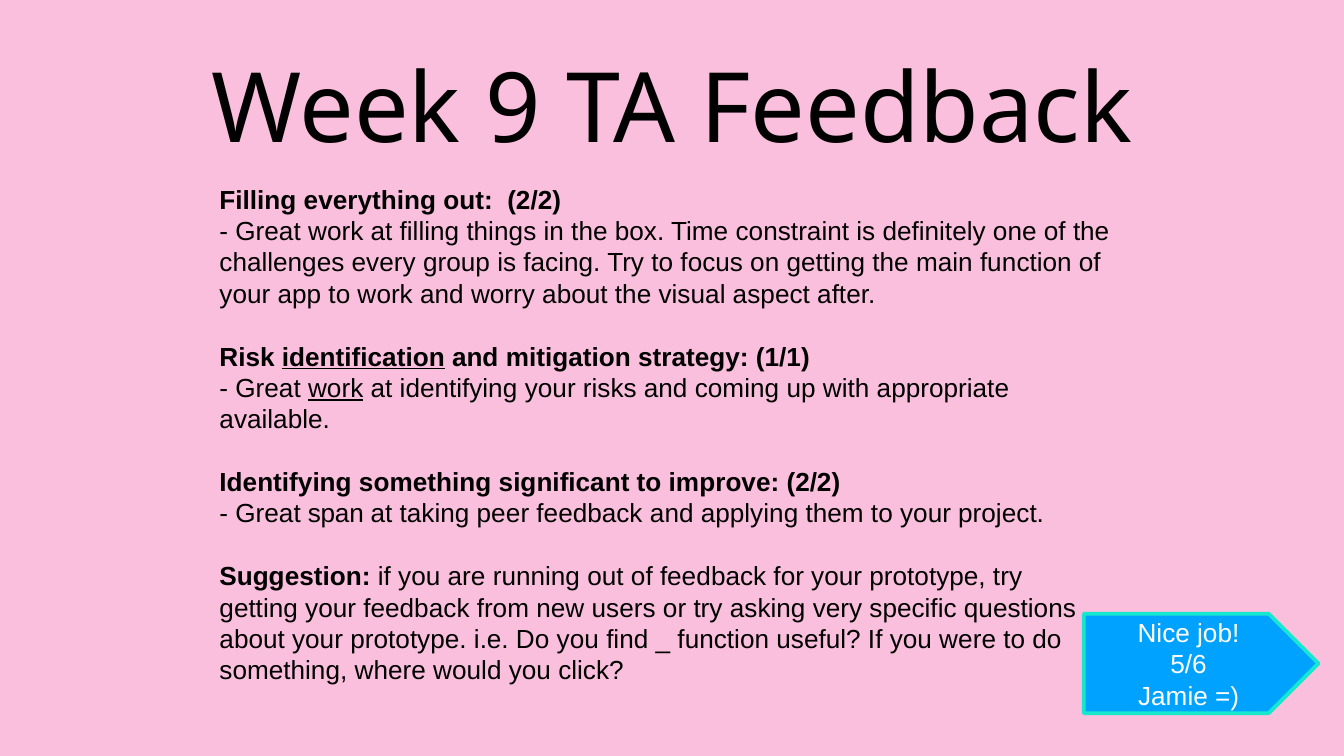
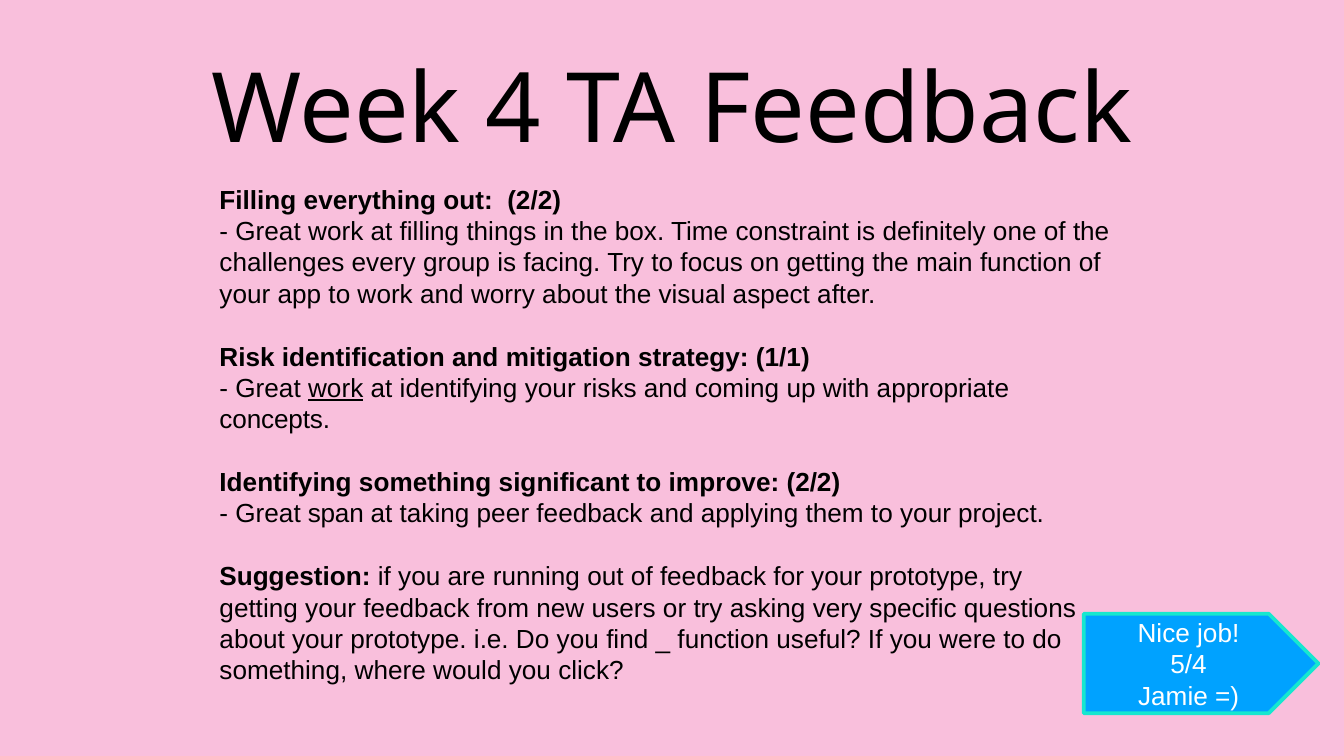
9: 9 -> 4 (513, 110)
identification underline: present -> none (363, 357)
available: available -> concepts (275, 420)
5/6: 5/6 -> 5/4 (1189, 665)
